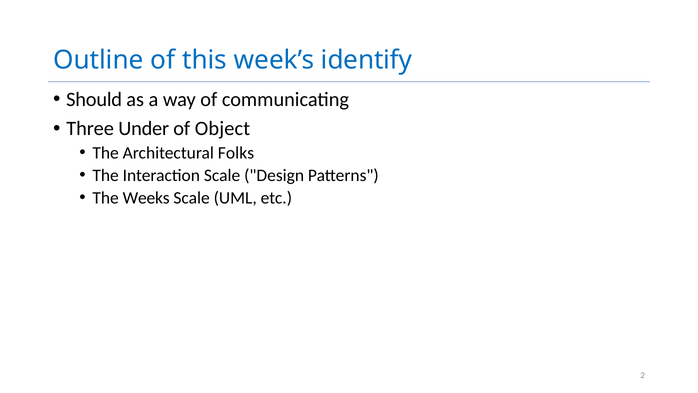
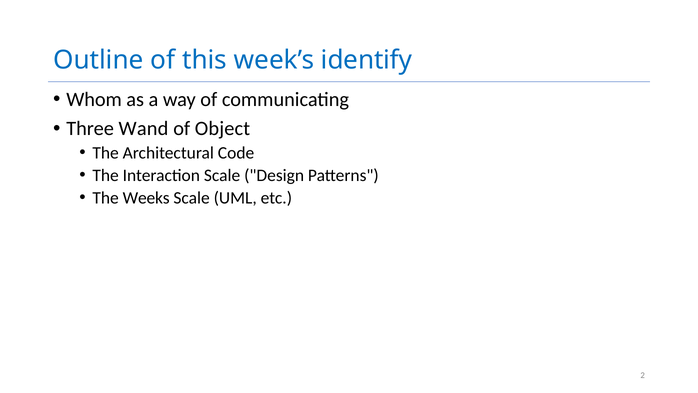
Should: Should -> Whom (94, 99)
Under: Under -> Wand (144, 129)
Folks: Folks -> Code (236, 153)
